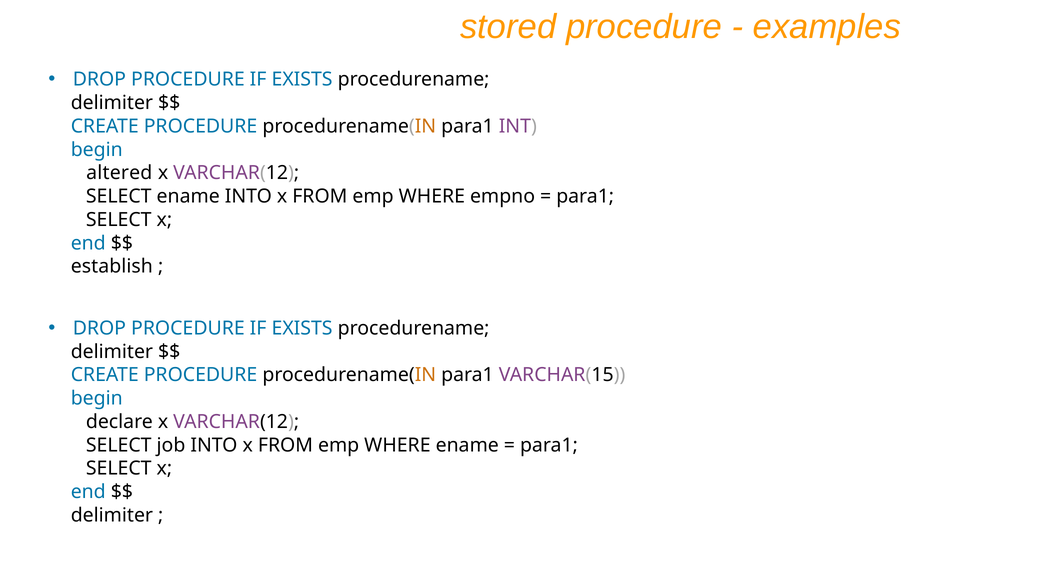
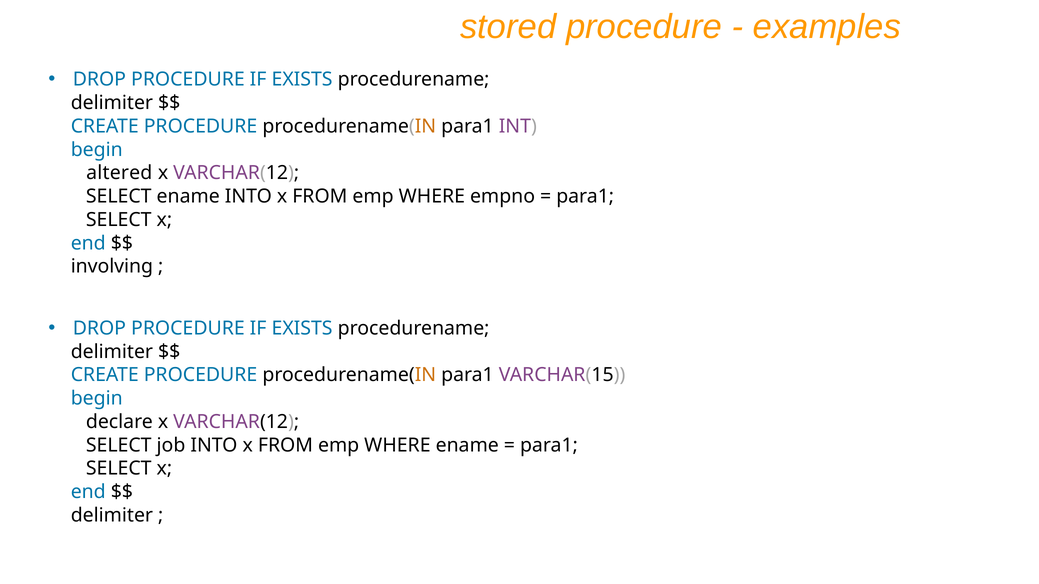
establish: establish -> involving (112, 267)
